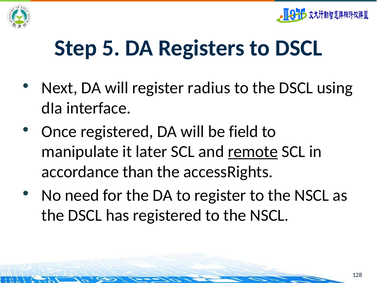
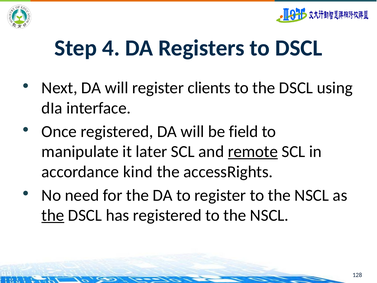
5: 5 -> 4 (111, 48)
radius: radius -> clients (209, 88)
than: than -> kind (138, 172)
the underline: none -> present (53, 215)
